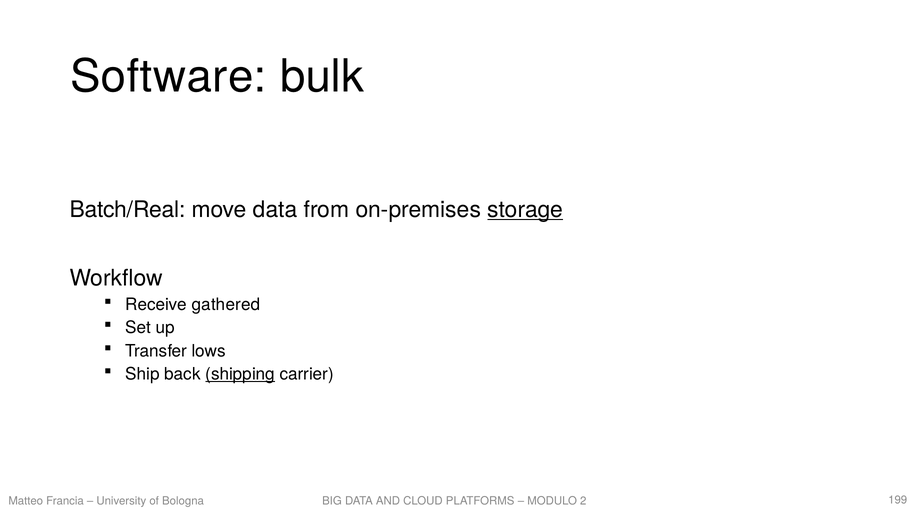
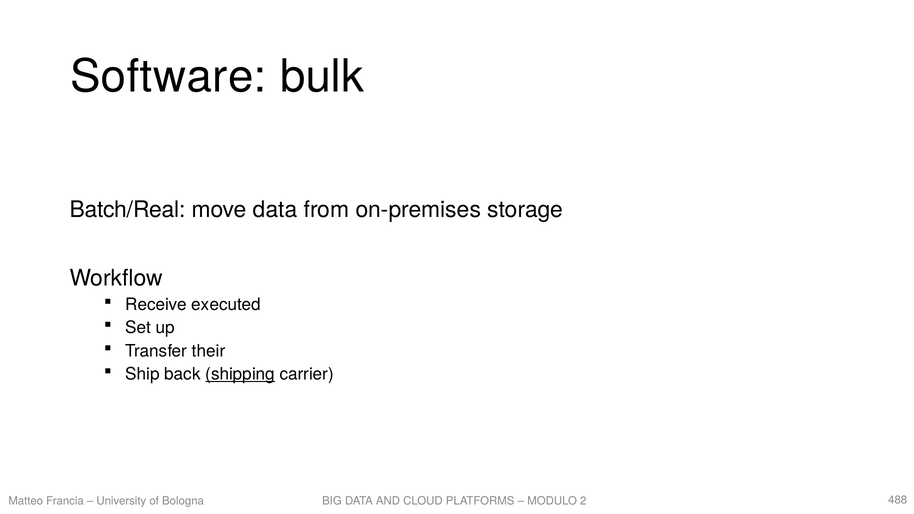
storage underline: present -> none (525, 210)
gathered: gathered -> executed (226, 304)
lows: lows -> their (209, 351)
199: 199 -> 488 (898, 500)
